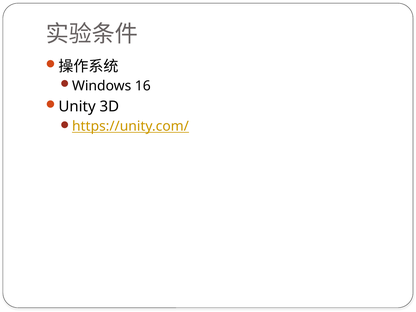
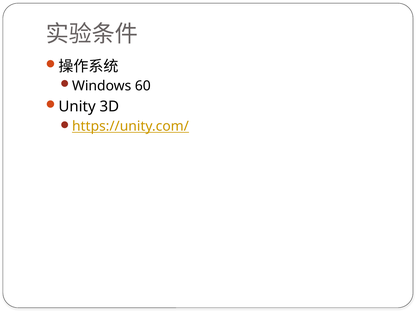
16: 16 -> 60 (143, 86)
